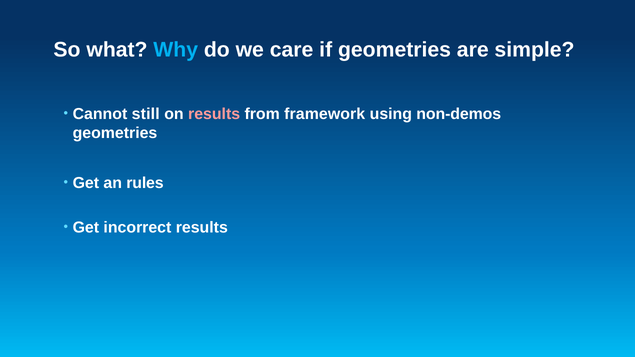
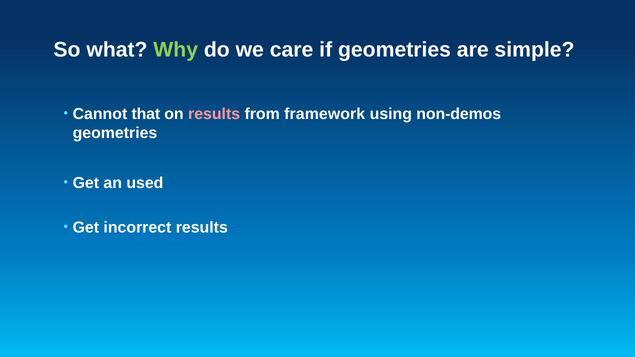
Why colour: light blue -> light green (176, 50)
still: still -> that (146, 114)
rules: rules -> used (145, 183)
